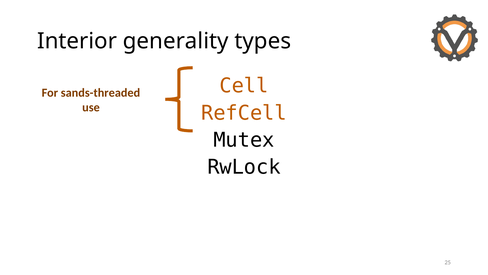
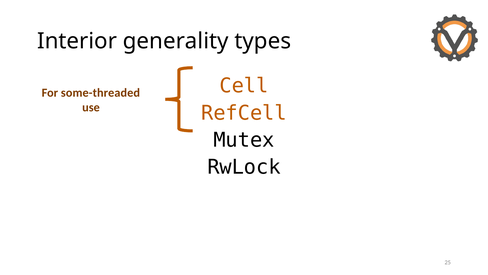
sands-threaded: sands-threaded -> some-threaded (100, 92)
